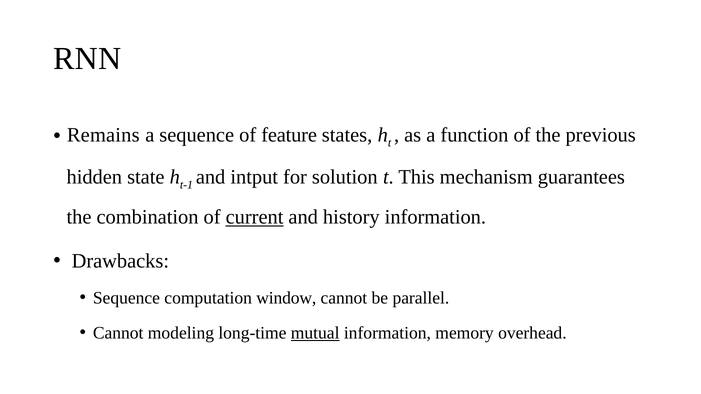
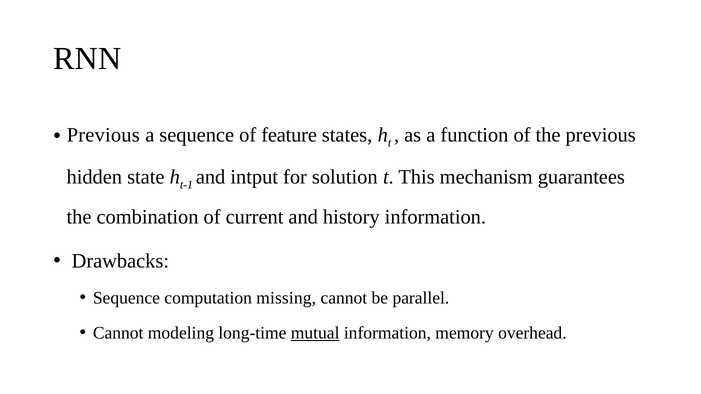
Remains: Remains -> Previous (103, 135)
current underline: present -> none (255, 217)
window: window -> missing (286, 298)
